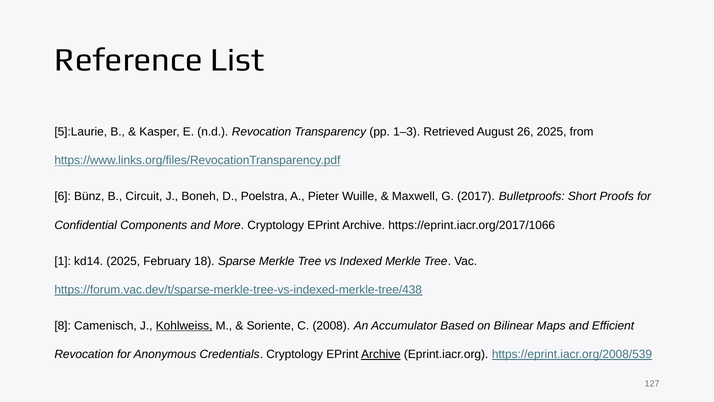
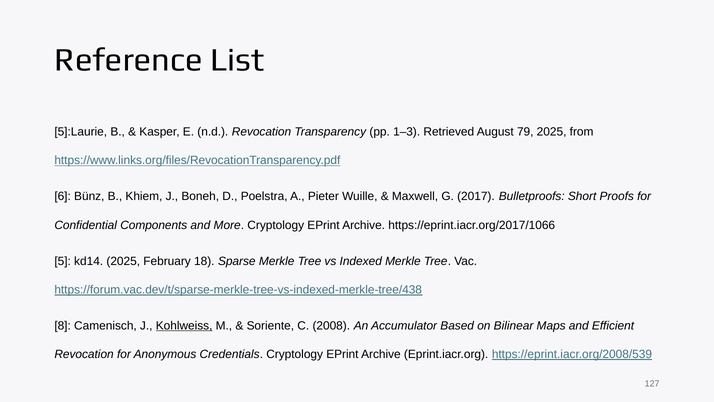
26: 26 -> 79 (525, 132)
Circuit: Circuit -> Khiem (144, 196)
1: 1 -> 5 (63, 261)
Archive underline: present -> none (381, 354)
